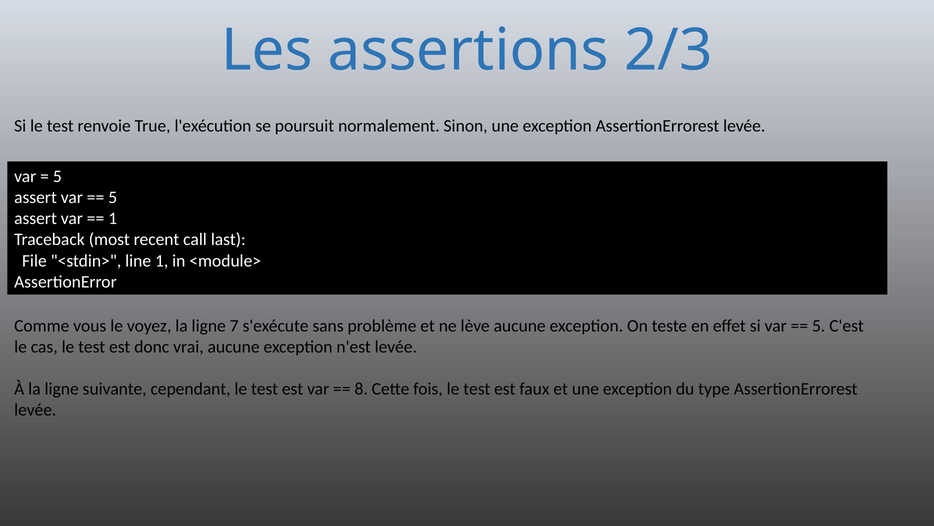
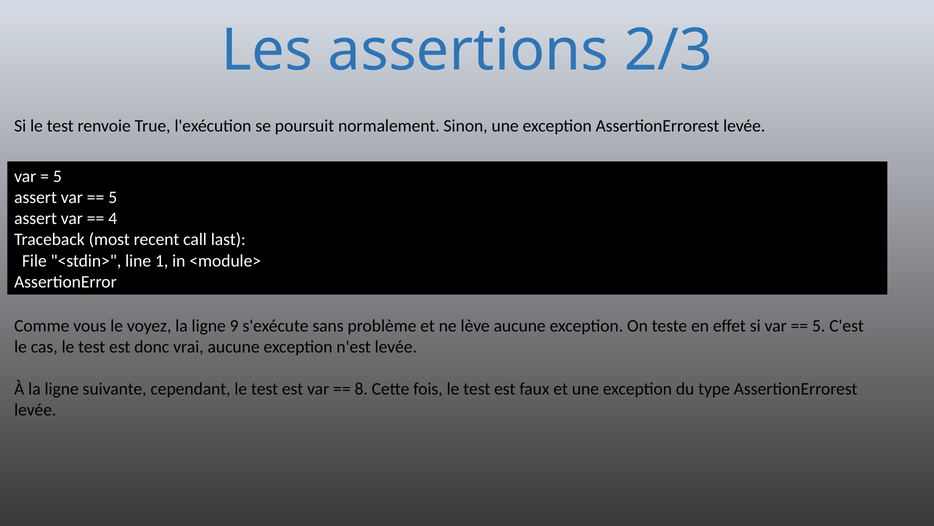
1: 1 -> 4 (113, 218)
7: 7 -> 9 (234, 326)
